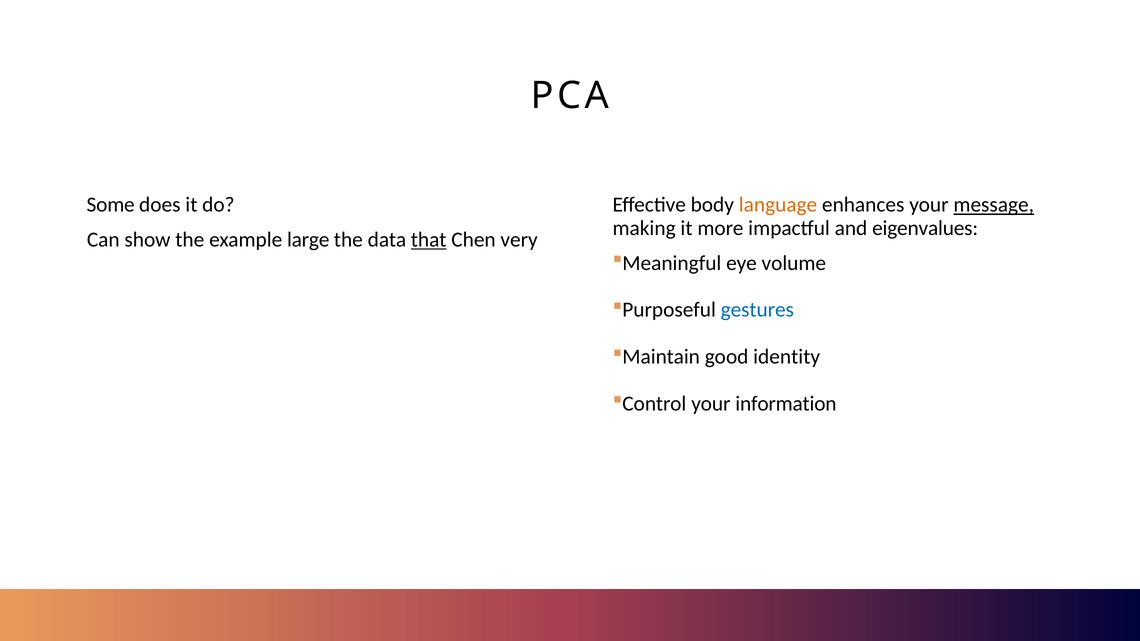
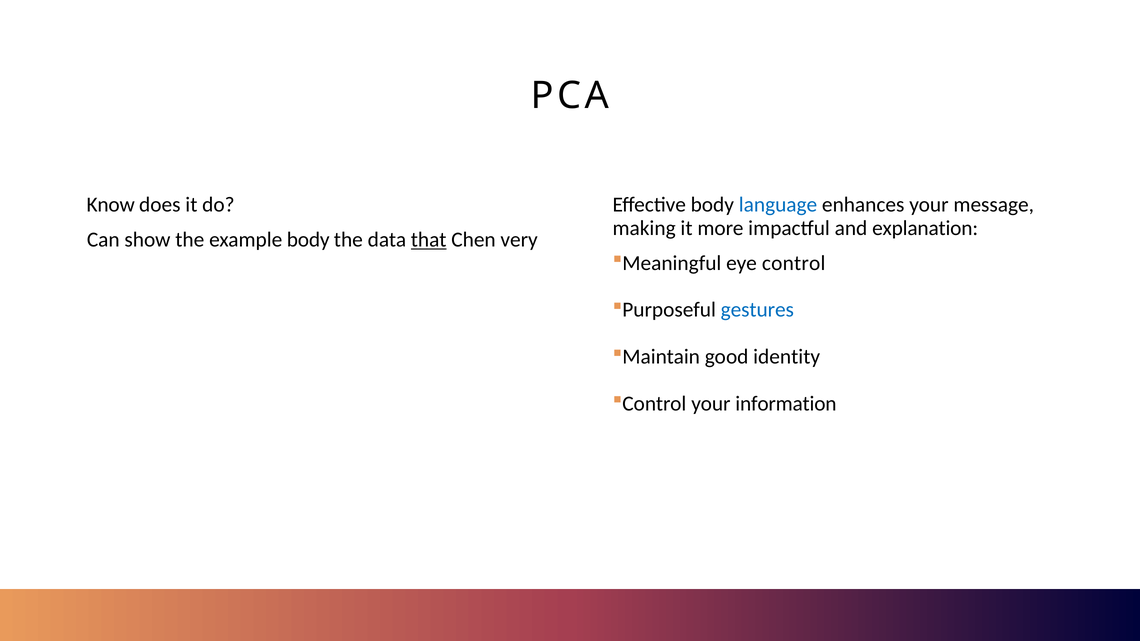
Some: Some -> Know (111, 205)
language colour: orange -> blue (778, 205)
message underline: present -> none (994, 205)
eigenvalues: eigenvalues -> explanation (925, 228)
example large: large -> body (308, 240)
volume: volume -> control (794, 263)
